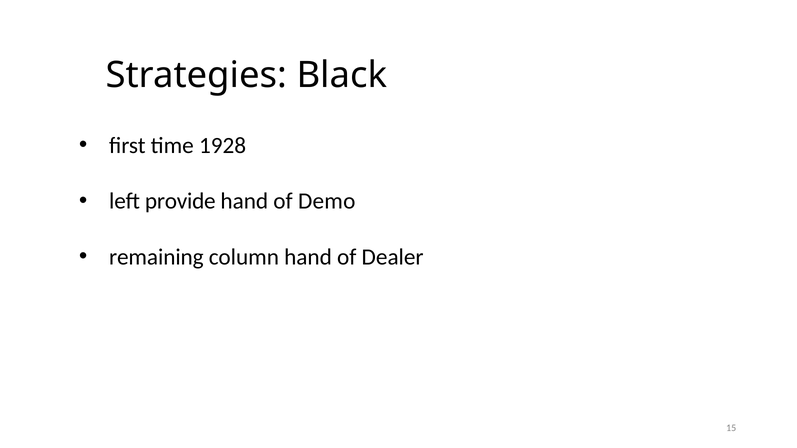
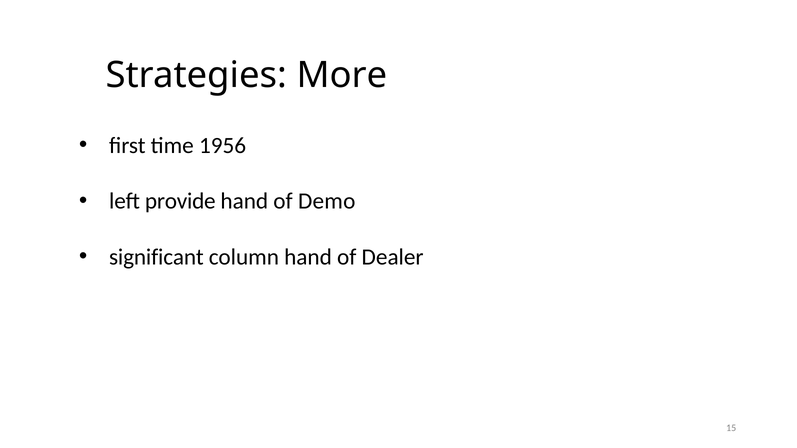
Black: Black -> More (342, 75)
1928: 1928 -> 1956 (223, 146)
remaining: remaining -> significant (156, 257)
